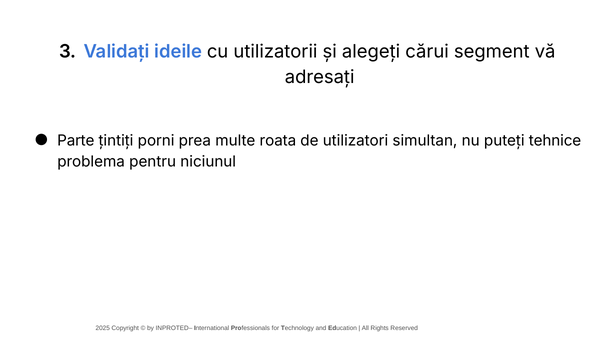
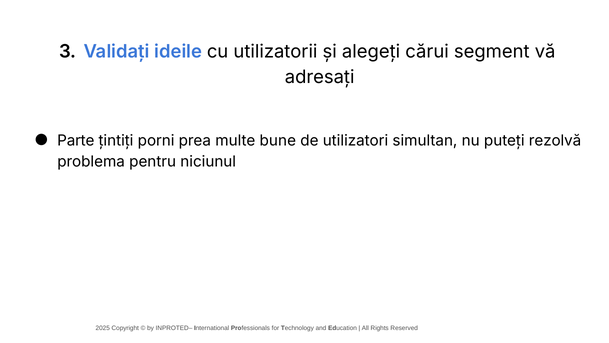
roata: roata -> bune (278, 141)
tehnice: tehnice -> rezolvă (555, 141)
